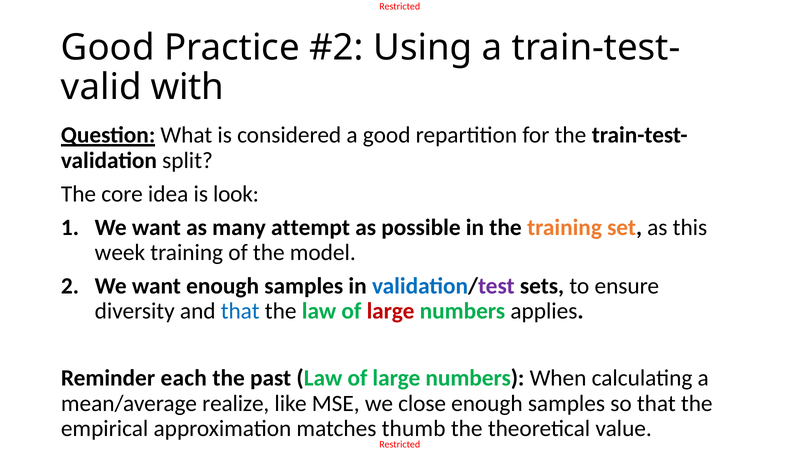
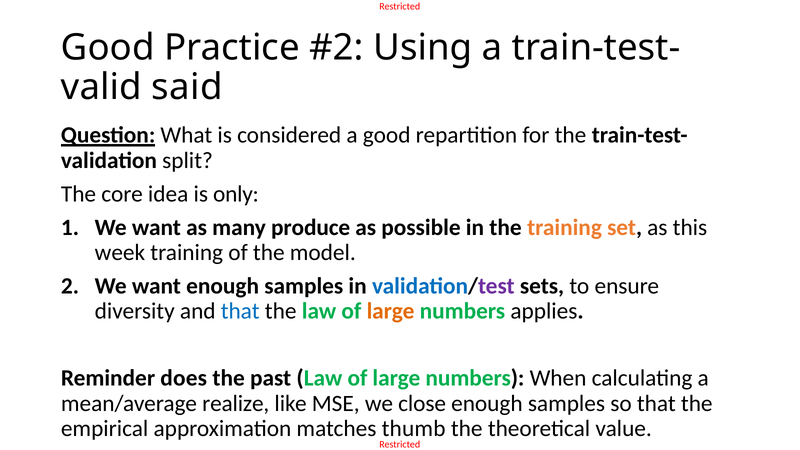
with: with -> said (187, 87)
look: look -> only (236, 194)
attempt: attempt -> produce (311, 227)
large colour: red -> orange (391, 311)
each: each -> does (184, 378)
